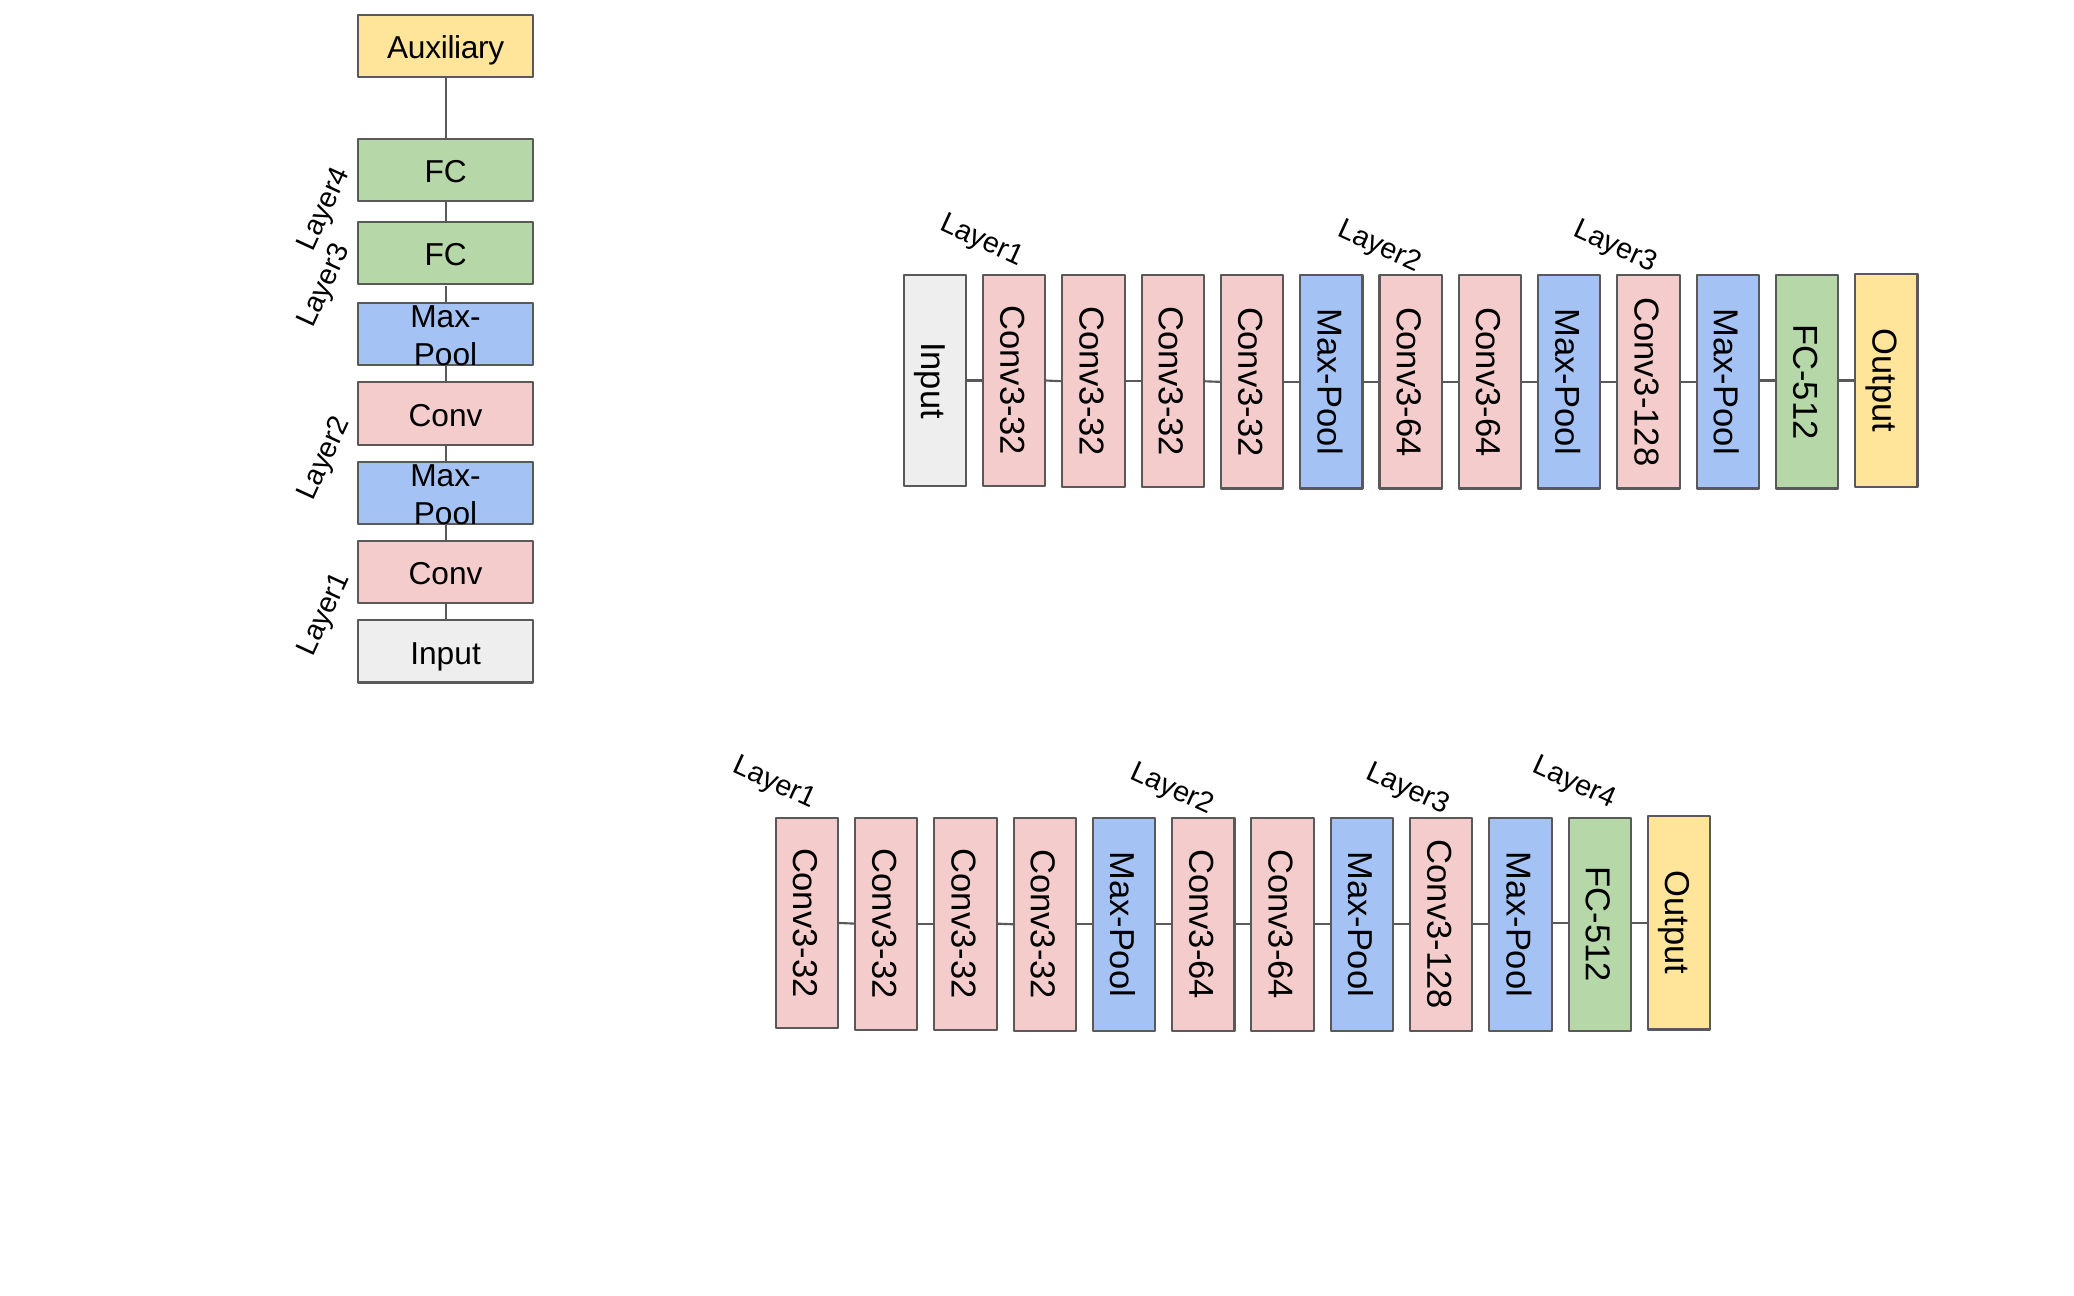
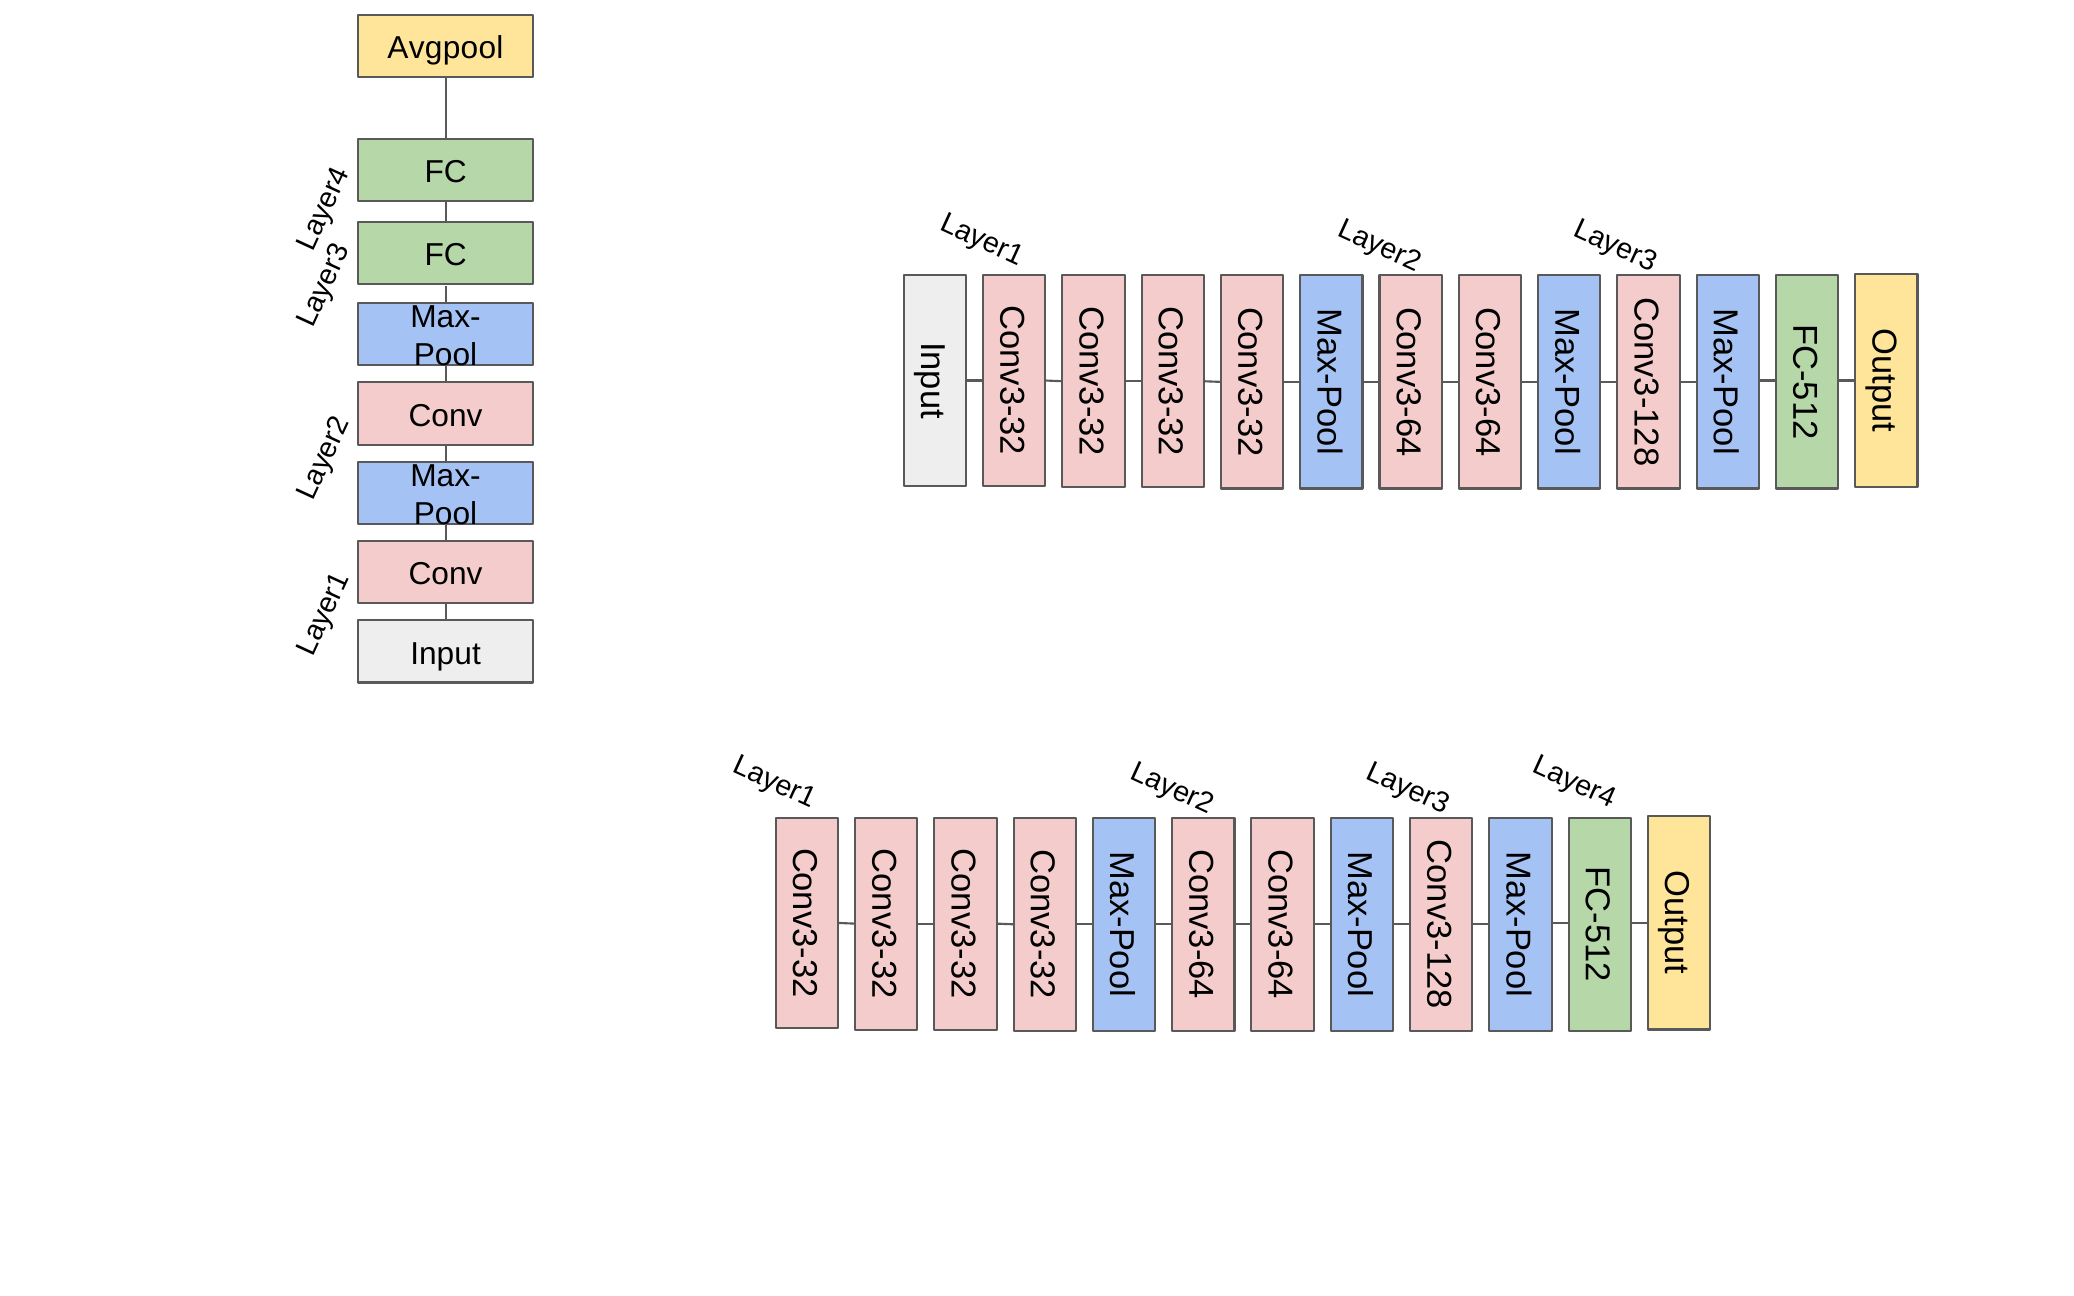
Auxiliary: Auxiliary -> Avgpool (445, 48)
